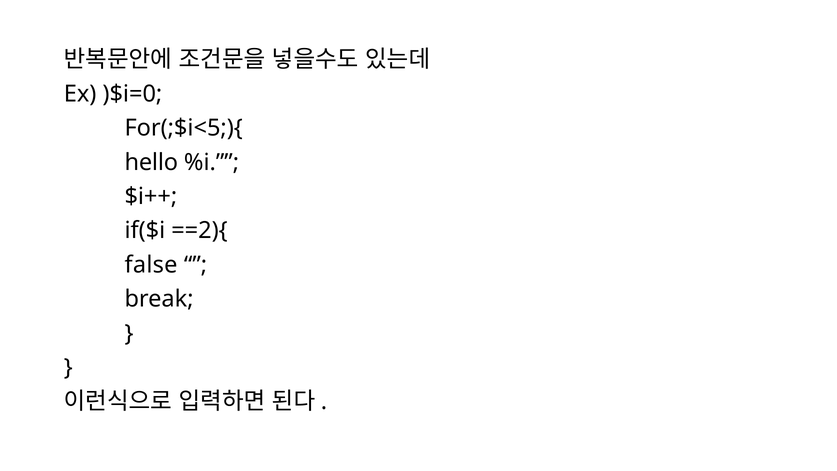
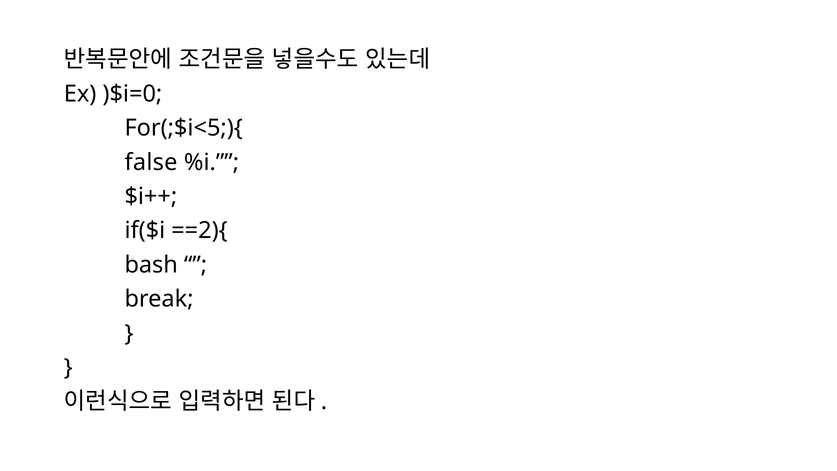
hello: hello -> false (151, 162)
false: false -> bash (151, 265)
